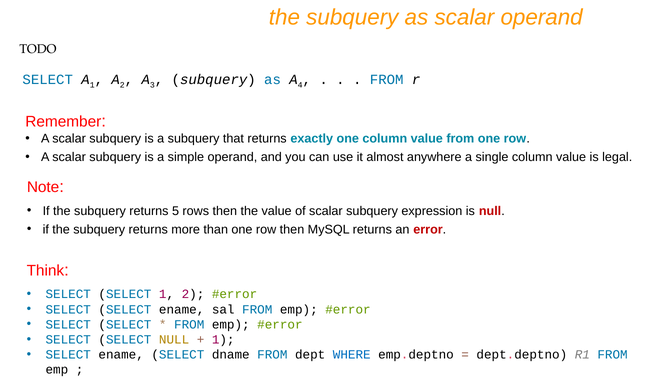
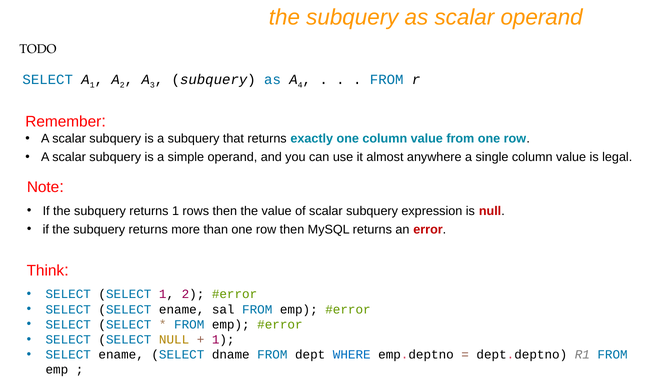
returns 5: 5 -> 1 (176, 211)
